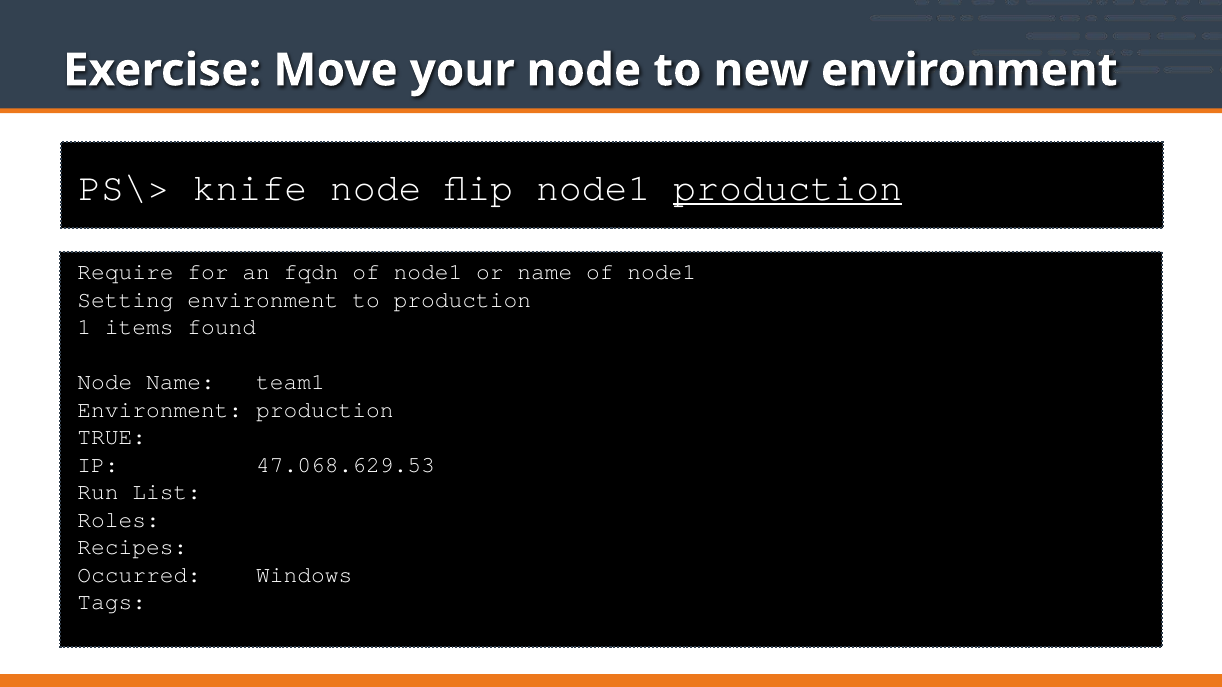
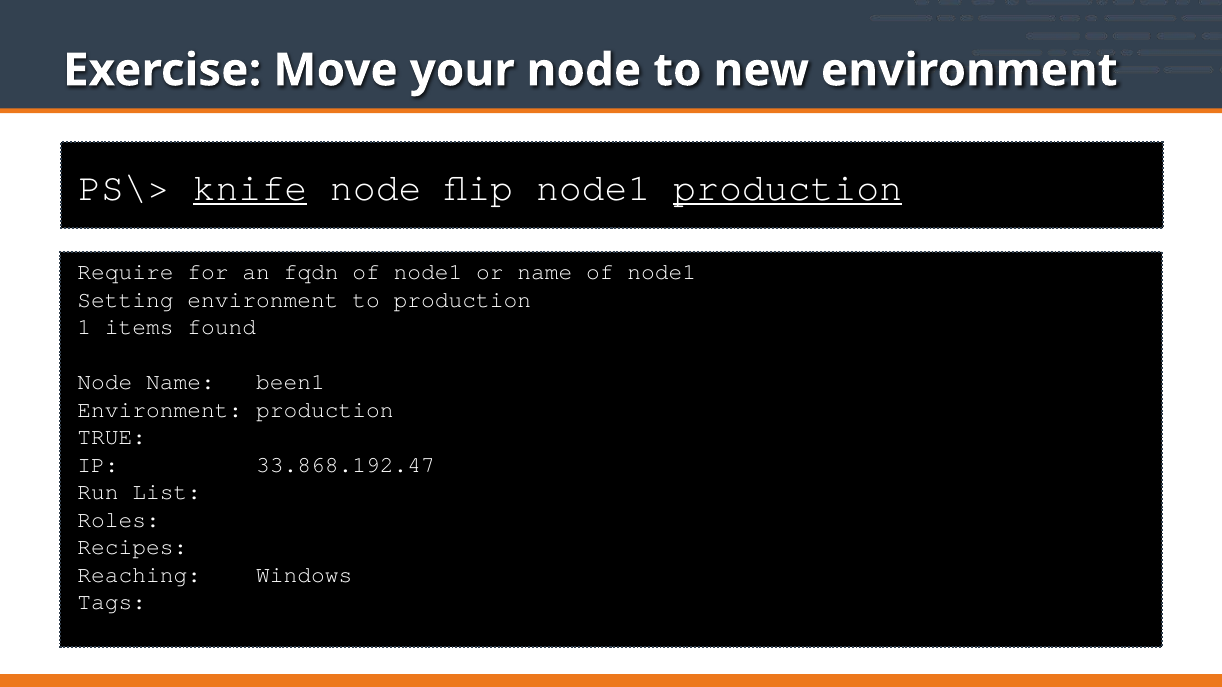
knife underline: none -> present (250, 188)
team1: team1 -> been1 (290, 382)
47.068.629.53: 47.068.629.53 -> 33.868.192.47 (345, 465)
Occurred: Occurred -> Reaching (139, 575)
